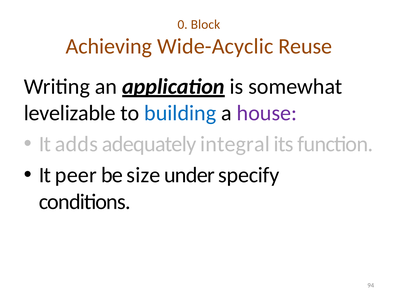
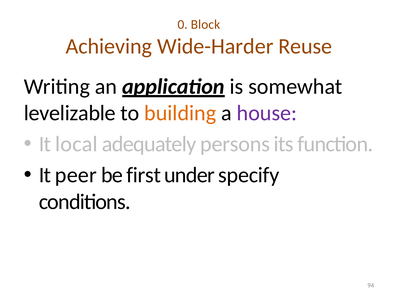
Wide-Acyclic: Wide-Acyclic -> Wide-Harder (215, 46)
building colour: blue -> orange (180, 113)
adds: adds -> local (76, 144)
integral: integral -> persons (235, 144)
size: size -> first (144, 175)
